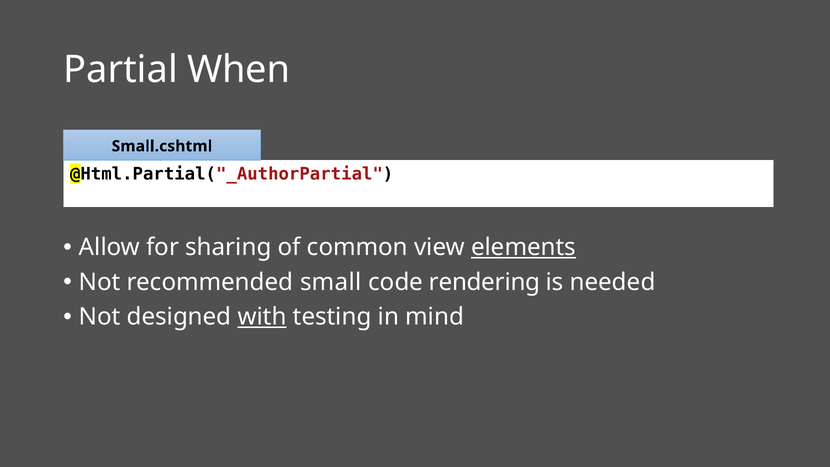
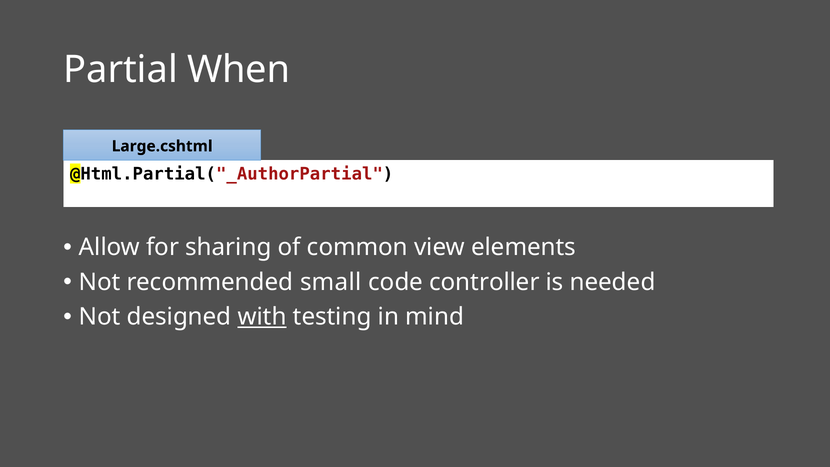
Small.cshtml: Small.cshtml -> Large.cshtml (162, 146)
elements underline: present -> none (524, 247)
rendering: rendering -> controller (484, 282)
